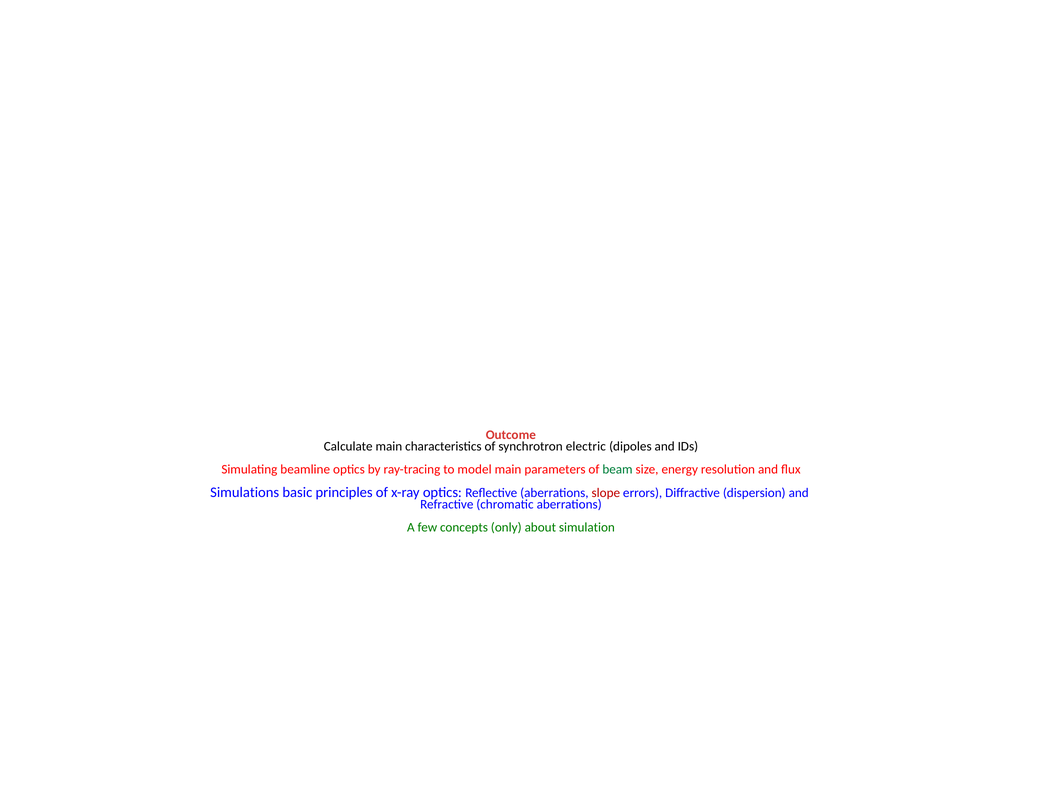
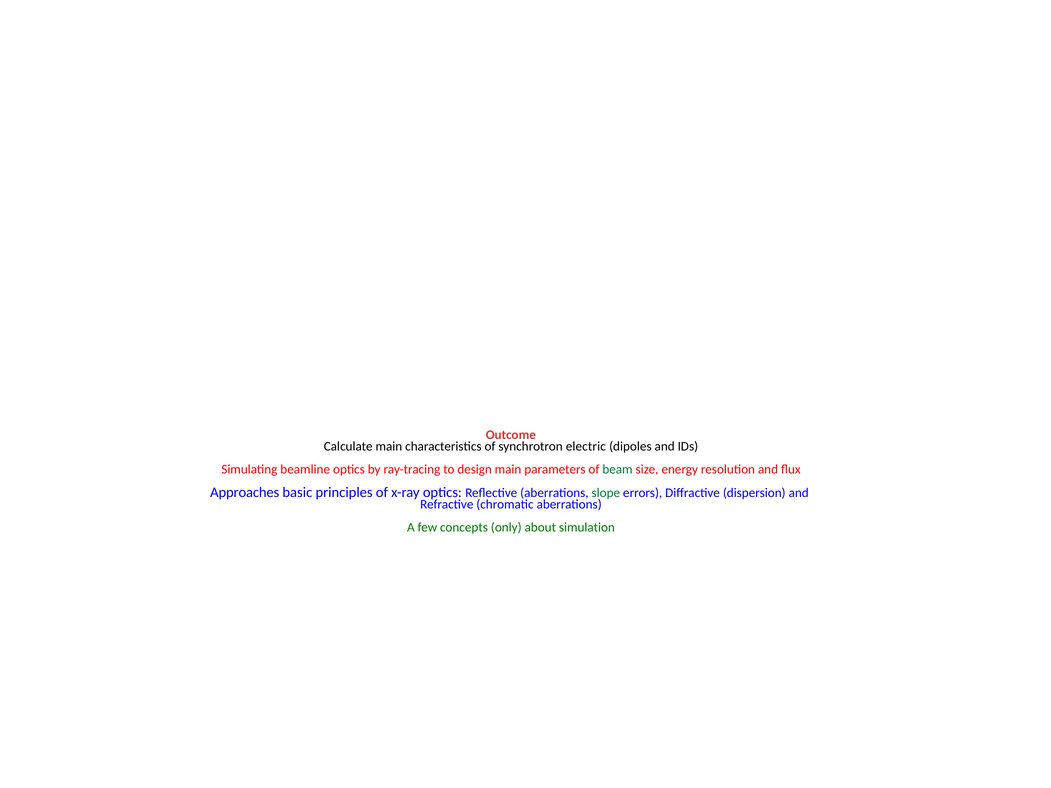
model: model -> design (475, 469)
Simulations: Simulations -> Approaches (245, 493)
slope colour: red -> green (606, 493)
